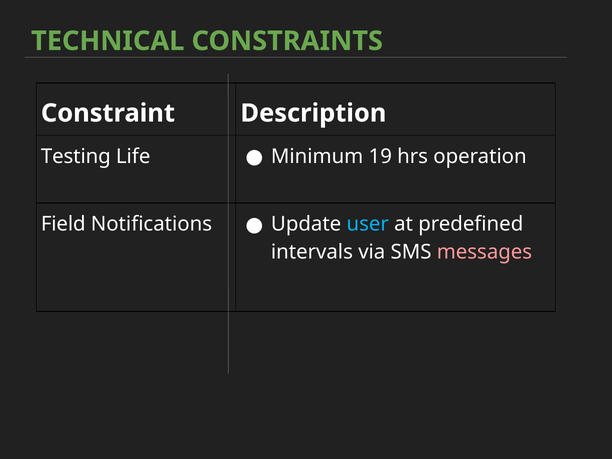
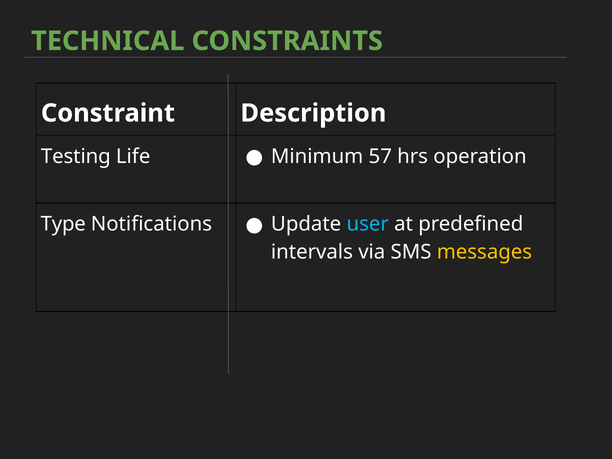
19: 19 -> 57 (380, 156)
Field: Field -> Type (63, 224)
messages colour: pink -> yellow (484, 252)
